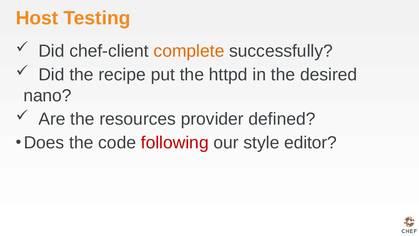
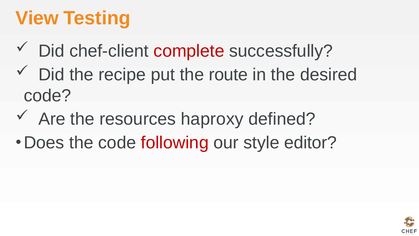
Host: Host -> View (37, 18)
complete colour: orange -> red (189, 51)
httpd: httpd -> route (228, 75)
nano: nano -> code (47, 95)
provider: provider -> haproxy (212, 119)
